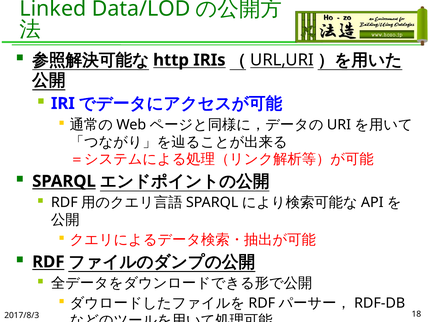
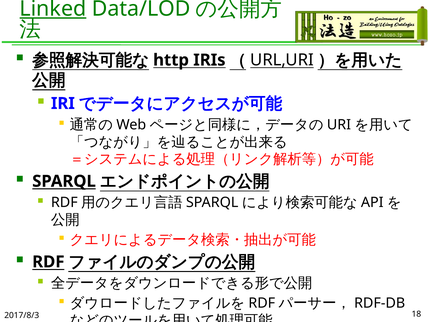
Linked underline: none -> present (53, 9)
